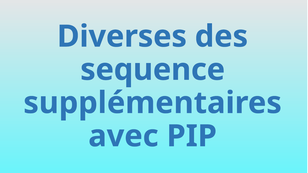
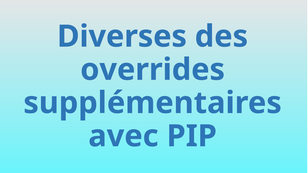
sequence: sequence -> overrides (153, 70)
